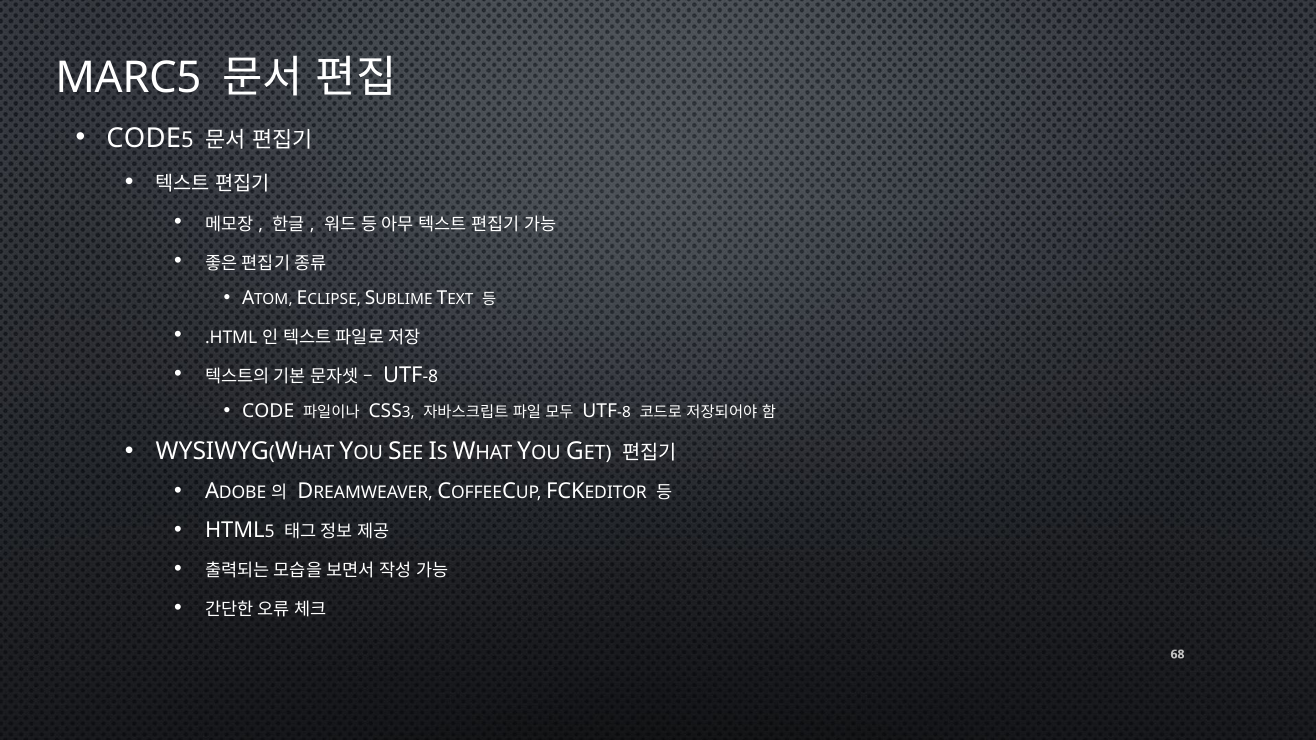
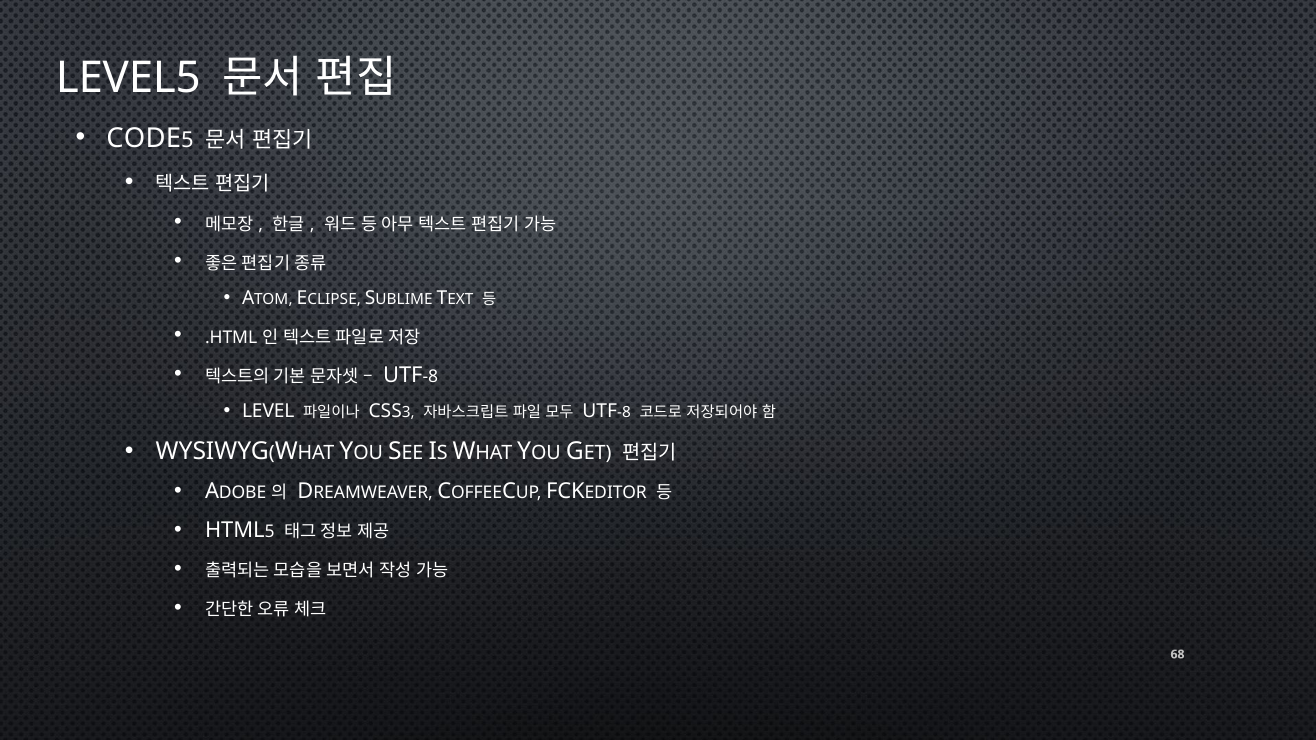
MARC5: MARC5 -> LEVEL5 (128, 78)
CODE: CODE -> LEVEL (268, 412)
